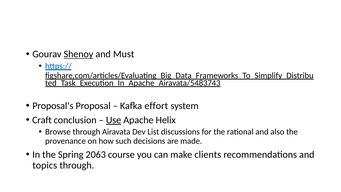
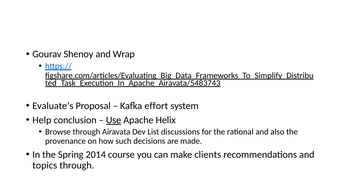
Shenoy underline: present -> none (78, 54)
Must: Must -> Wrap (124, 54)
Proposal’s: Proposal’s -> Evaluate’s (53, 106)
Craft: Craft -> Help (42, 120)
2063: 2063 -> 2014 (96, 154)
